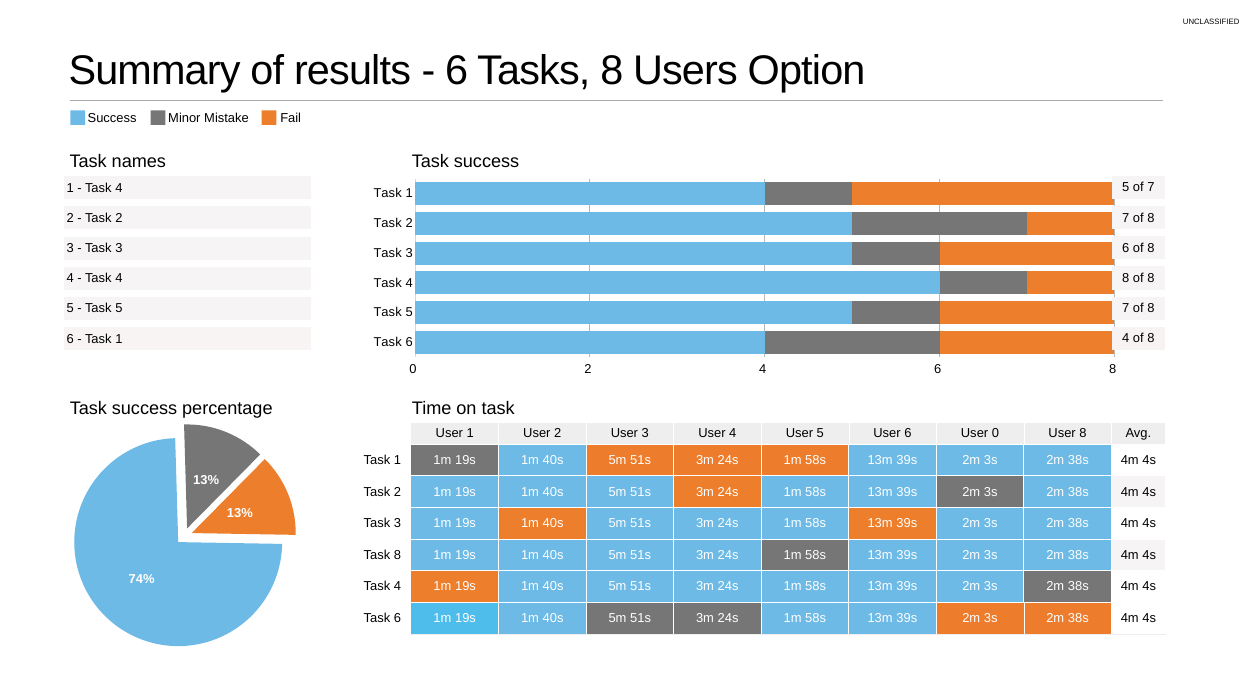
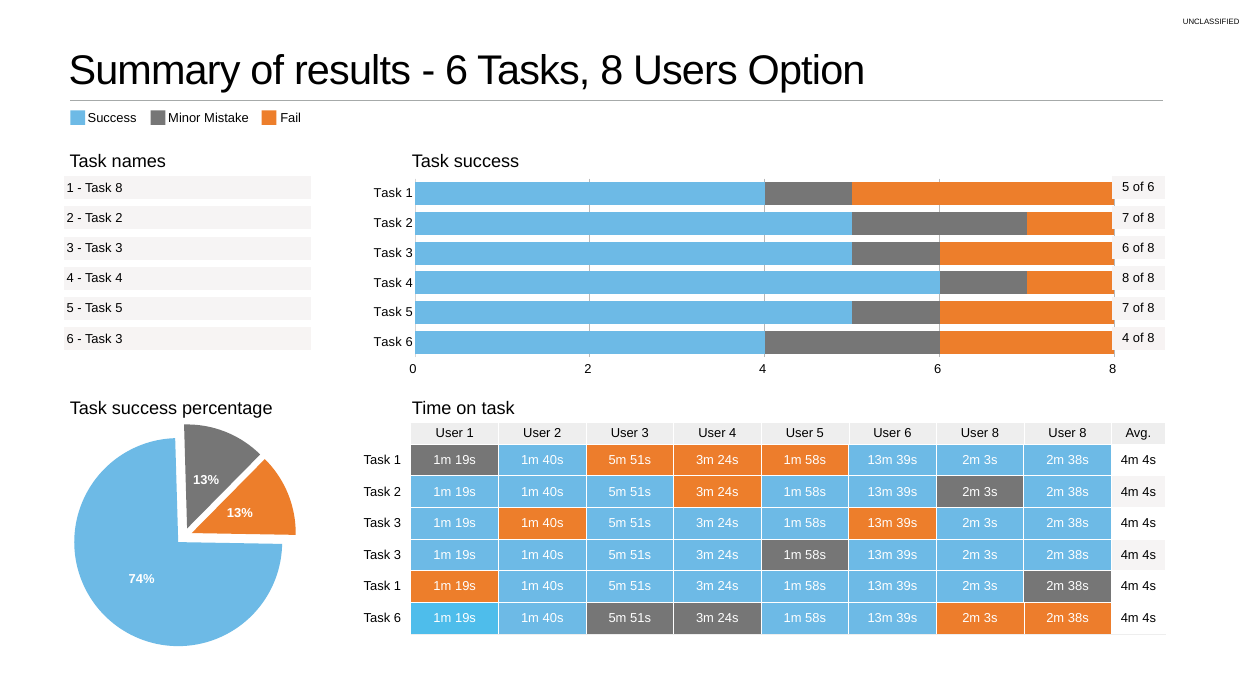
of 7: 7 -> 6 (1151, 187)
4: 4 -> 8 (119, 188)
1: 1 -> 3 (119, 339)
6 User 0: 0 -> 8 (995, 433)
8: 8 -> 3 (398, 555)
4: 4 -> 1 (398, 586)
